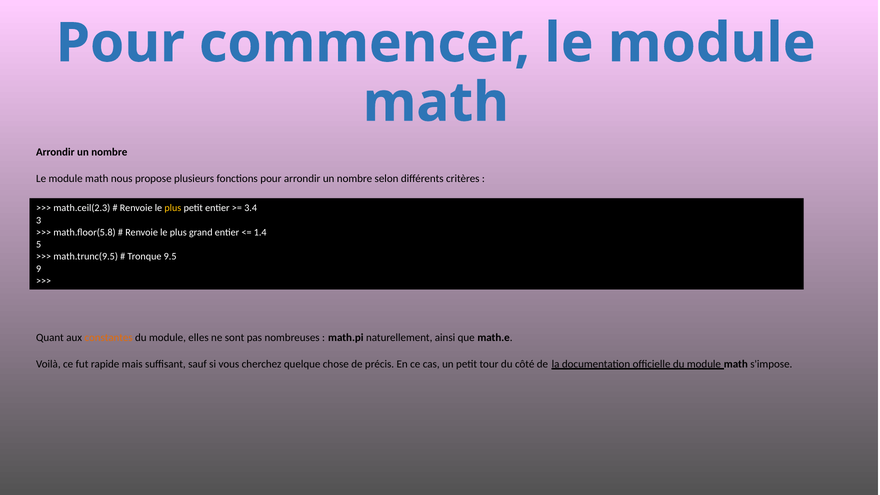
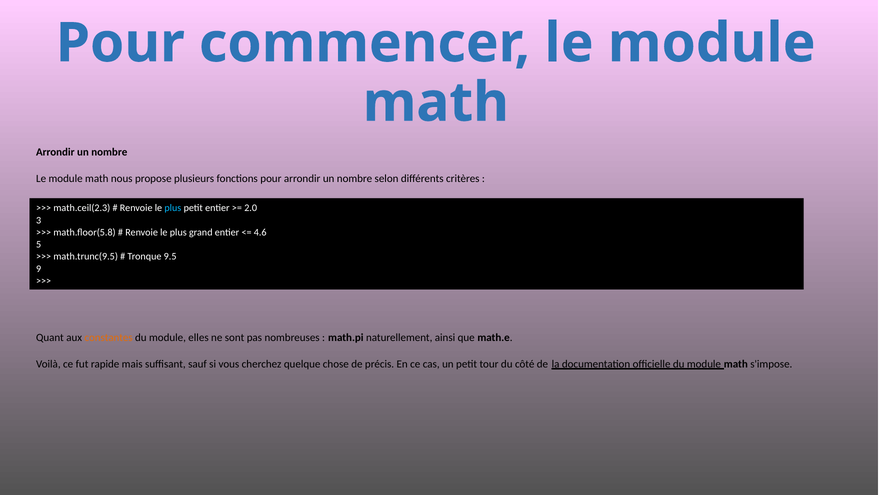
plus colour: yellow -> light blue (173, 208)
3.4: 3.4 -> 2.0 (251, 208)
1.4: 1.4 -> 4.6 (260, 232)
